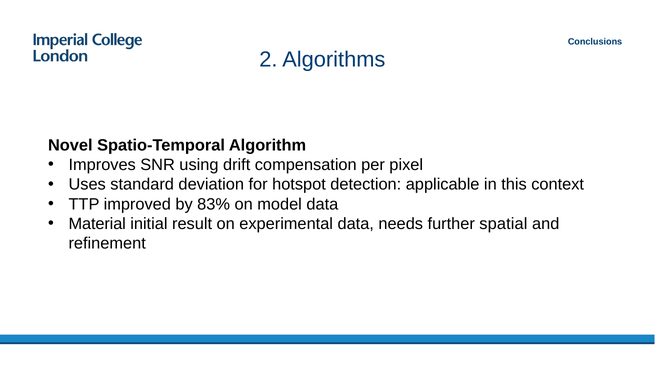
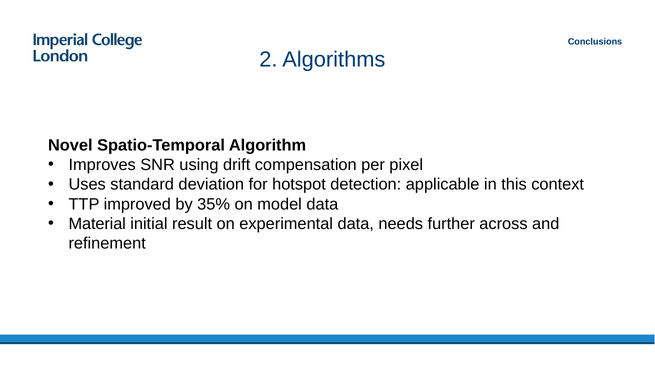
83%: 83% -> 35% (214, 204)
spatial: spatial -> across (503, 224)
